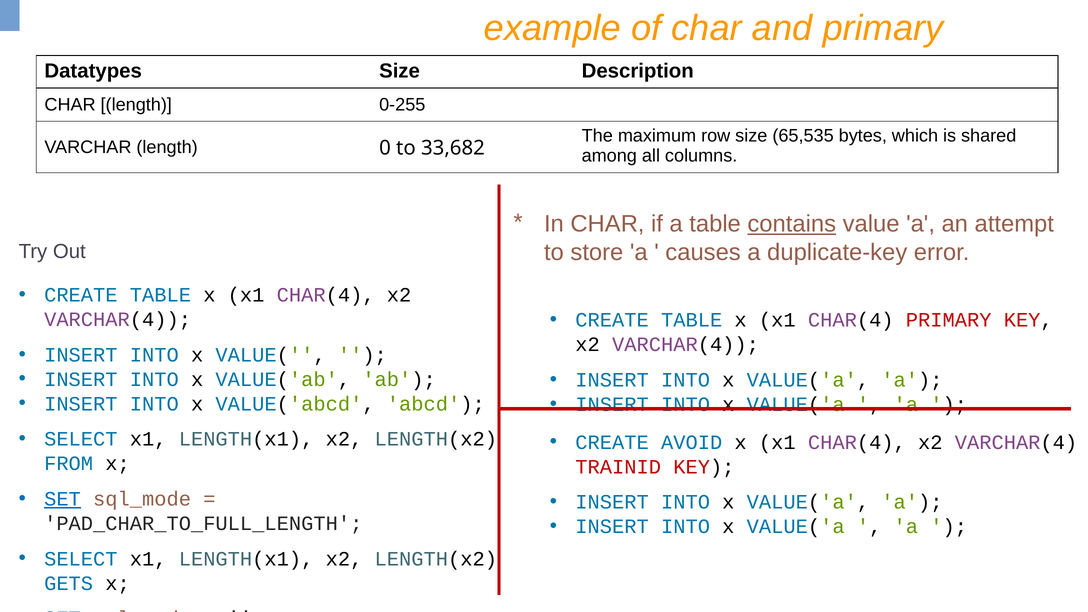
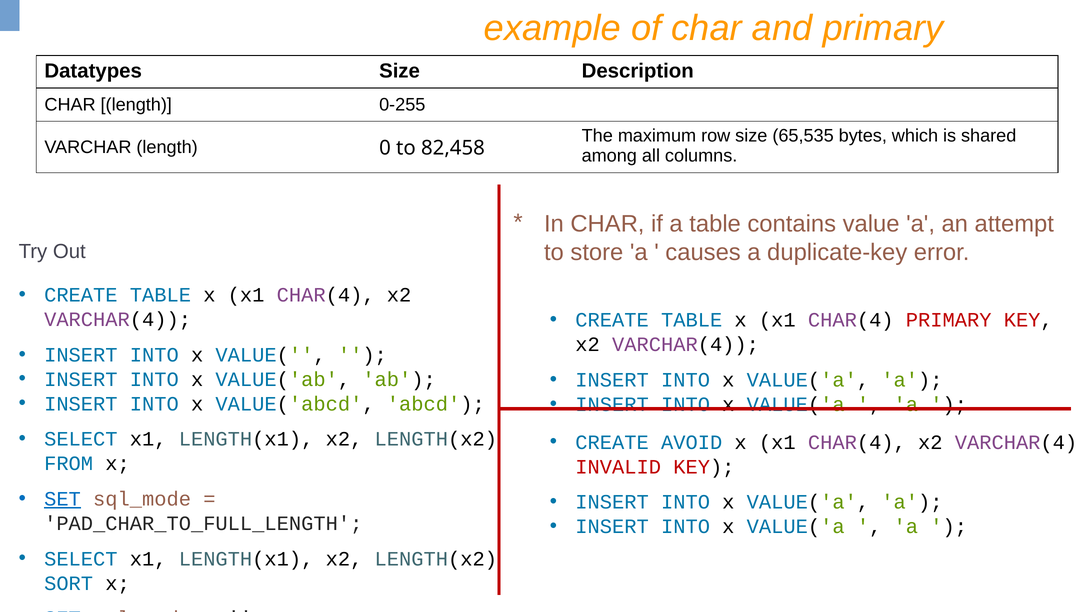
33,682: 33,682 -> 82,458 (453, 148)
contains underline: present -> none (792, 224)
TRAINID: TRAINID -> INVALID (618, 467)
GETS: GETS -> SORT (69, 583)
